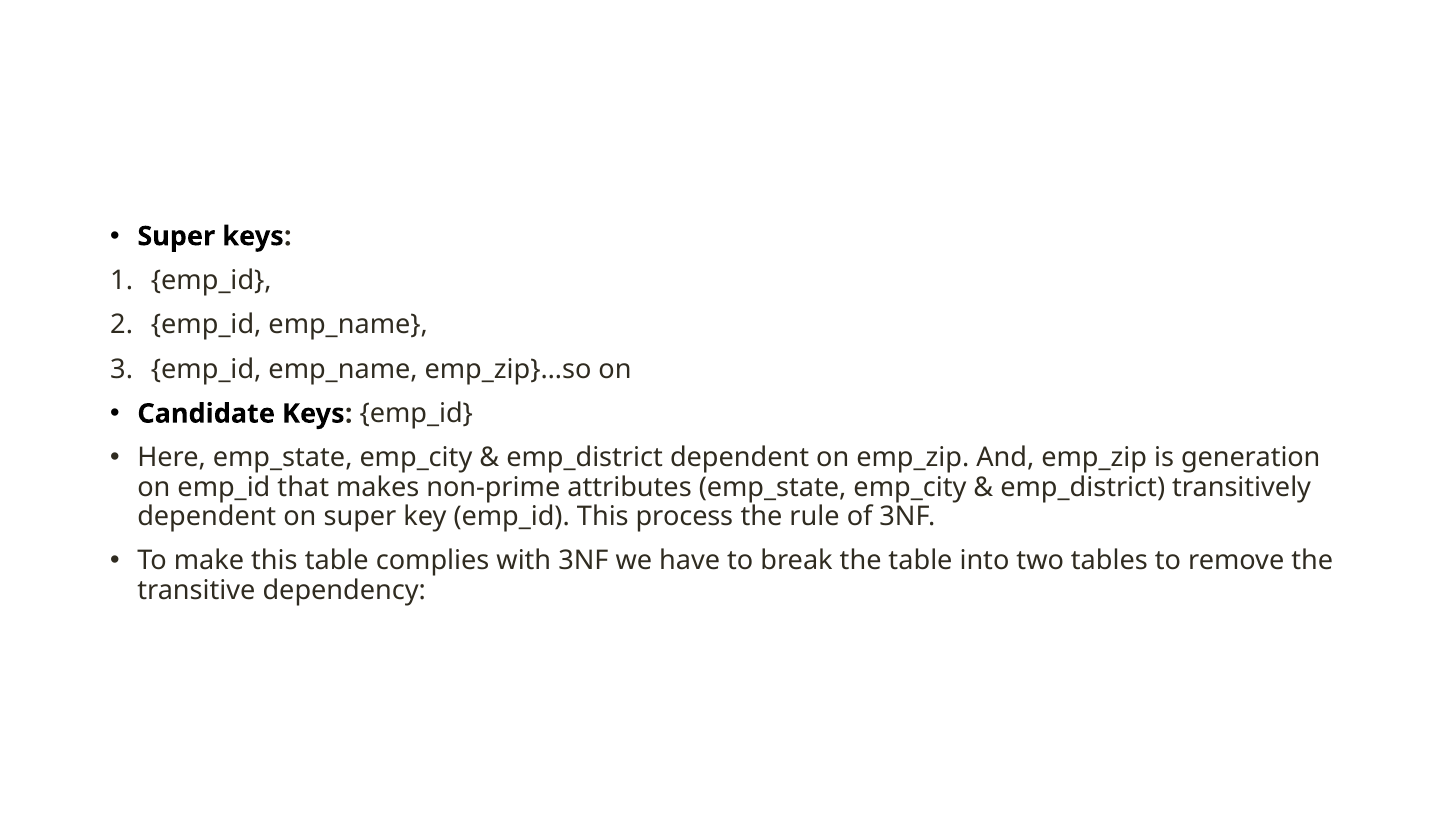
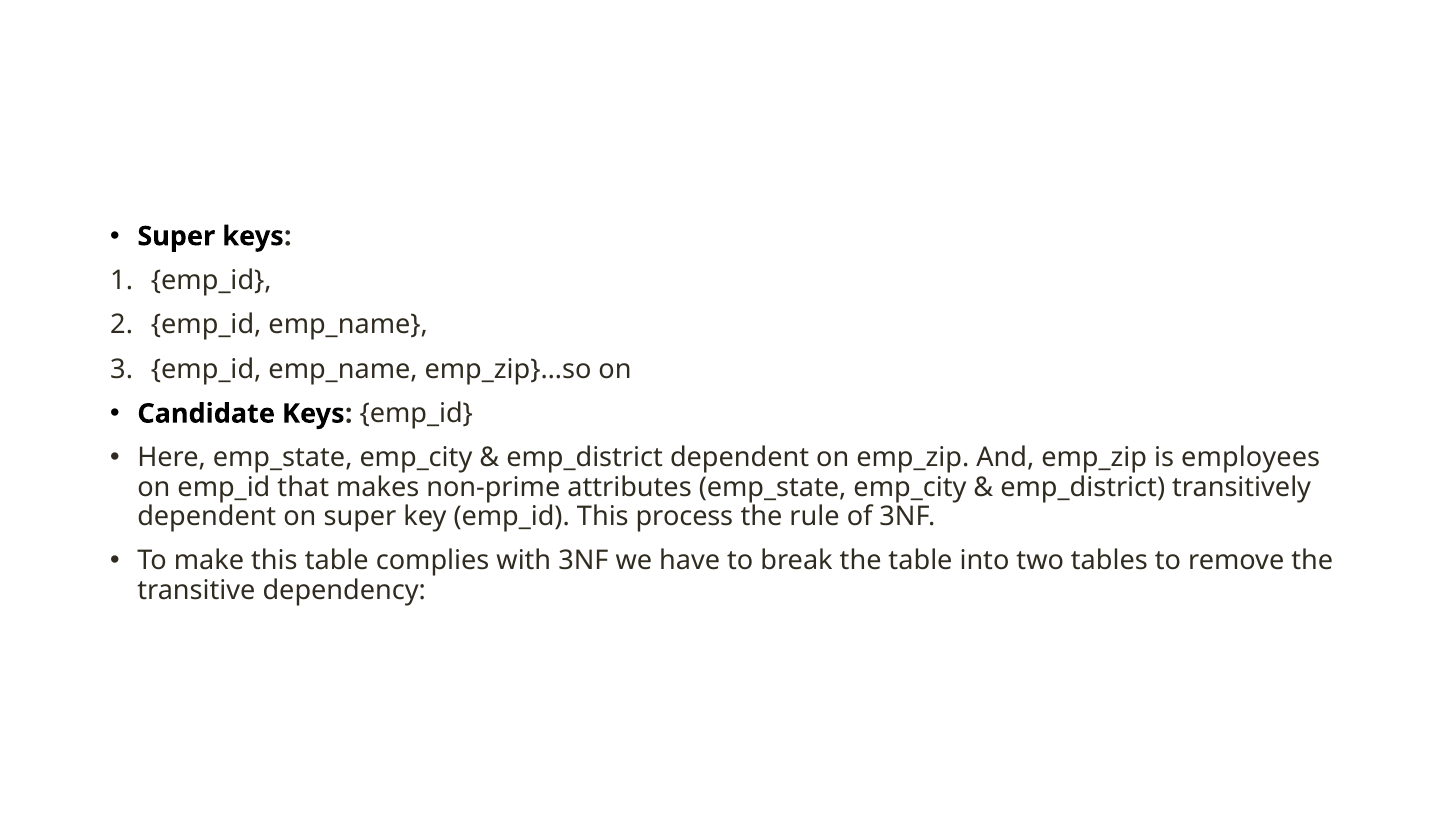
generation: generation -> employees (1251, 458)
